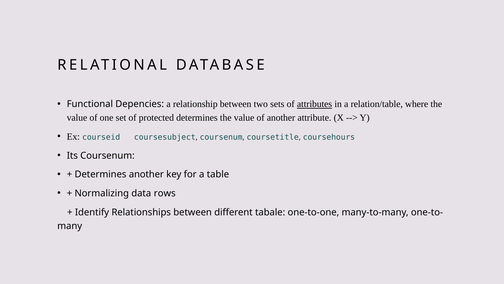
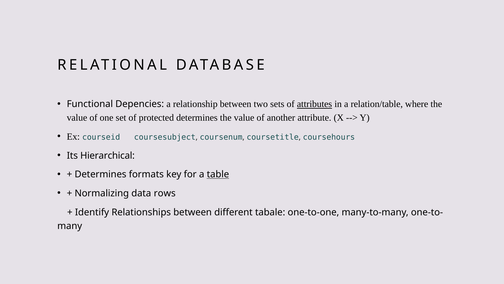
Its Coursenum: Coursenum -> Hierarchical (108, 155)
Determines another: another -> formats (146, 174)
table underline: none -> present (218, 174)
